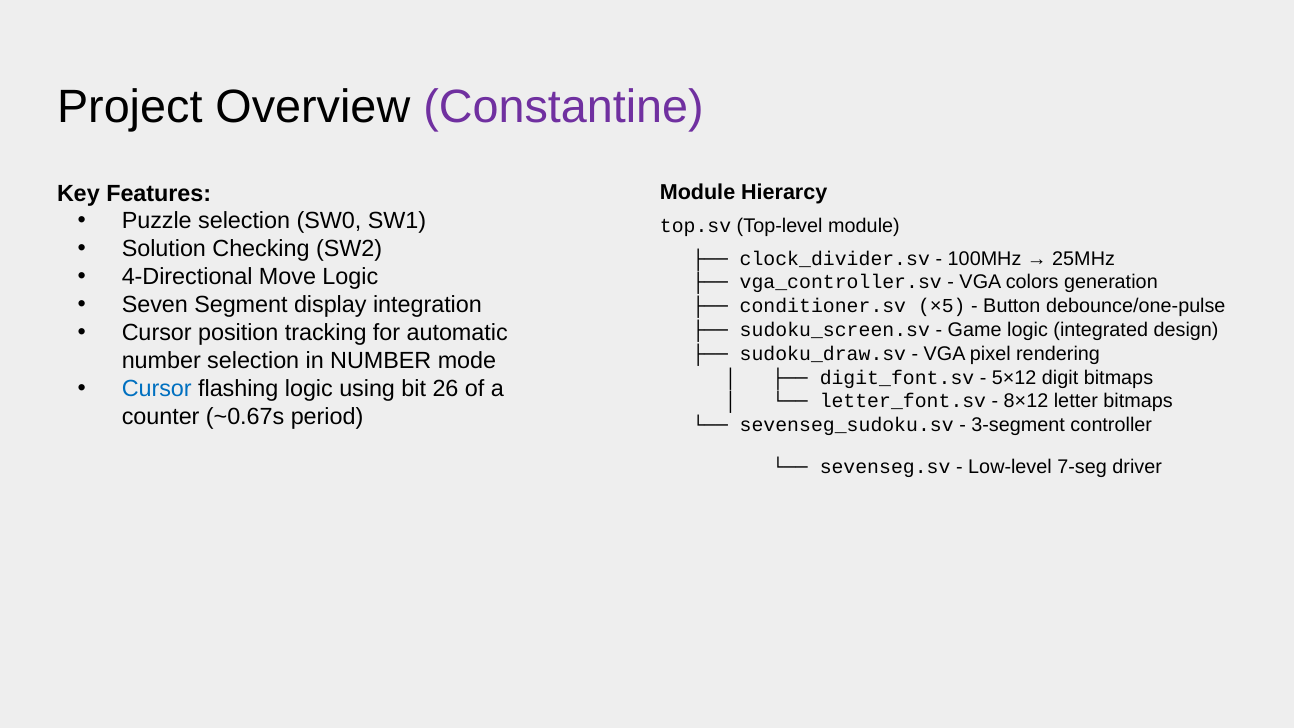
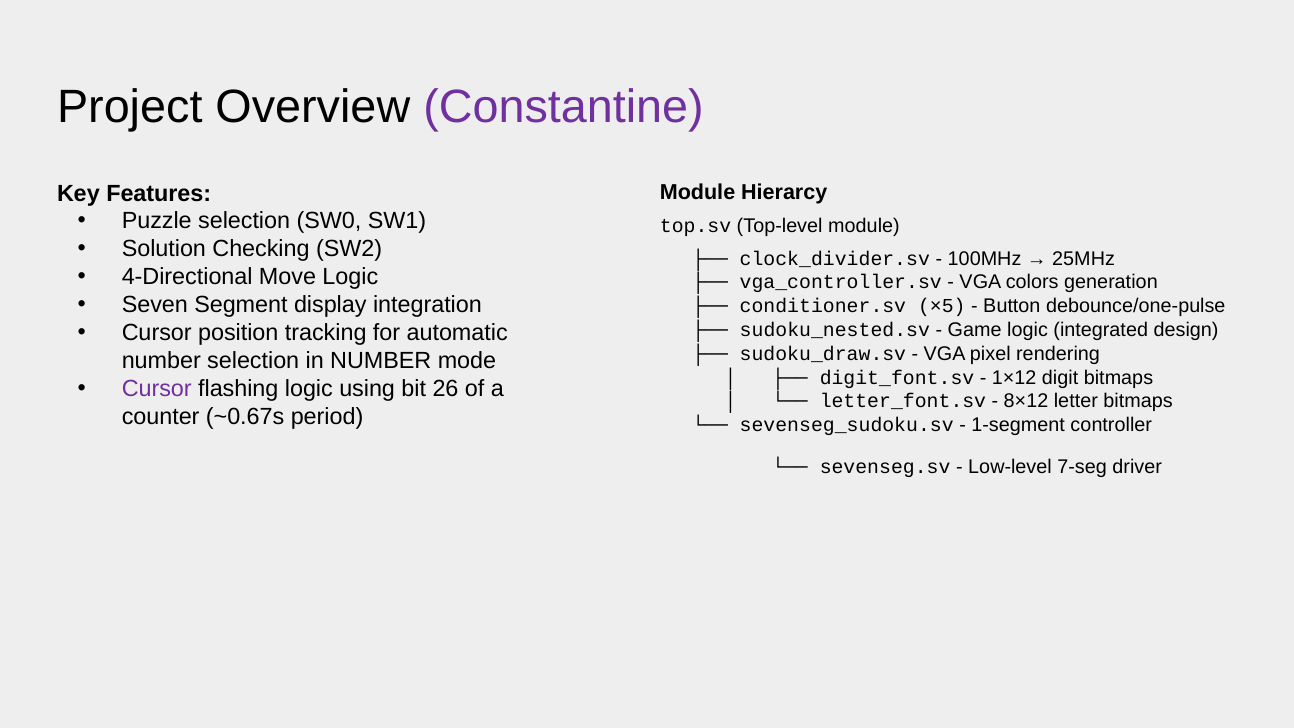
sudoku_screen.sv: sudoku_screen.sv -> sudoku_nested.sv (835, 330)
5×12: 5×12 -> 1×12 (1014, 378)
Cursor colour: blue -> purple (157, 389)
3-segment: 3-segment -> 1-segment (1018, 425)
